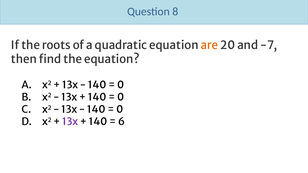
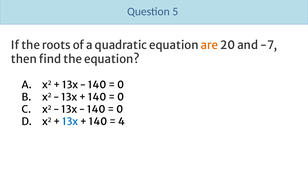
8: 8 -> 5 (175, 12)
13x colour: purple -> blue (70, 122)
6: 6 -> 4 (121, 122)
